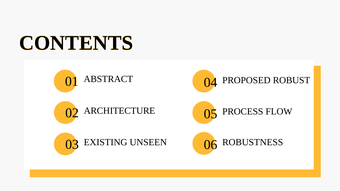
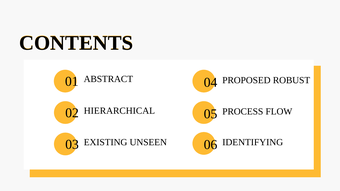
ARCHITECTURE: ARCHITECTURE -> HIERARCHICAL (119, 111)
ROBUSTNESS: ROBUSTNESS -> IDENTIFYING (253, 142)
